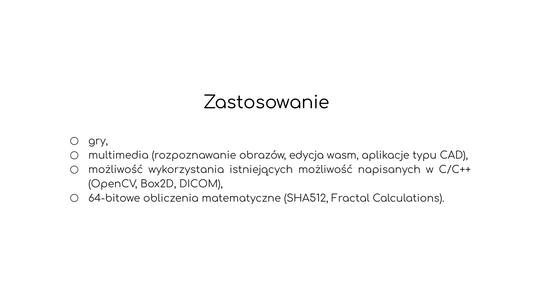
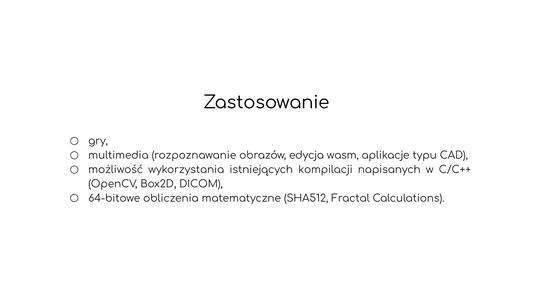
istniejących możliwość: możliwość -> kompilacji (325, 170)
